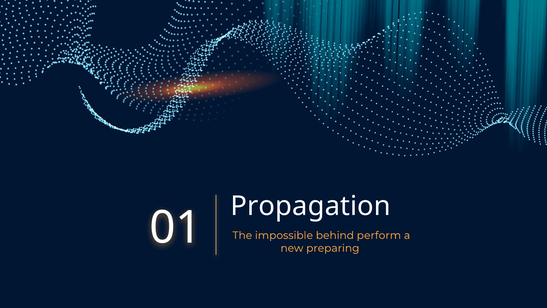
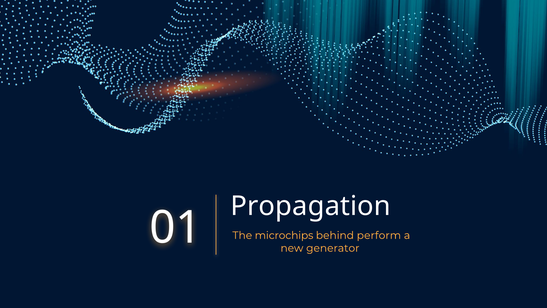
impossible: impossible -> microchips (284, 235)
preparing: preparing -> generator (333, 248)
